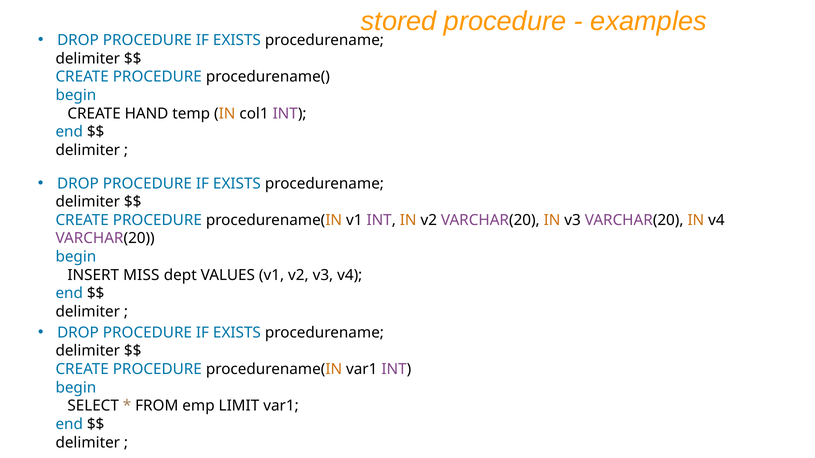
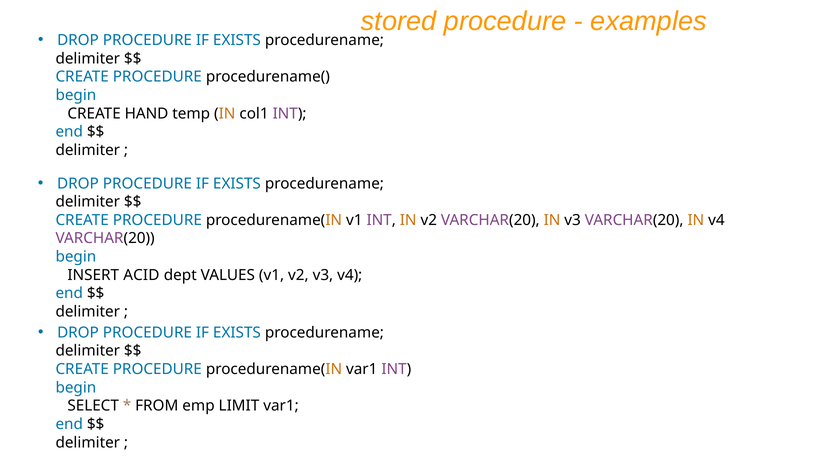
MISS: MISS -> ACID (141, 275)
